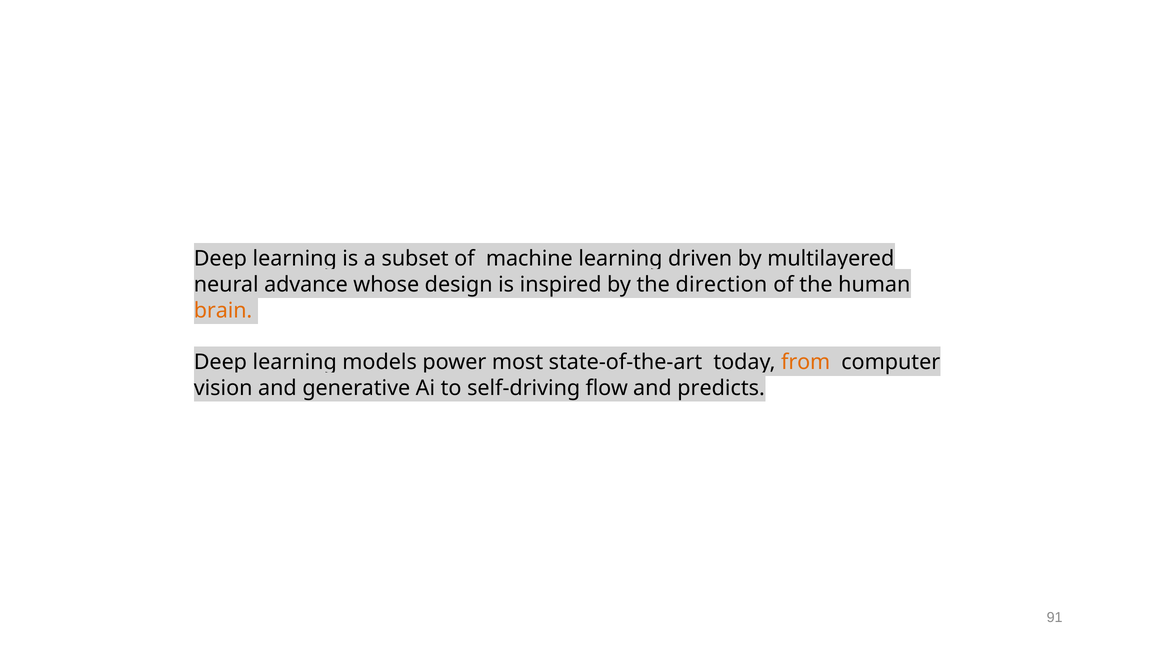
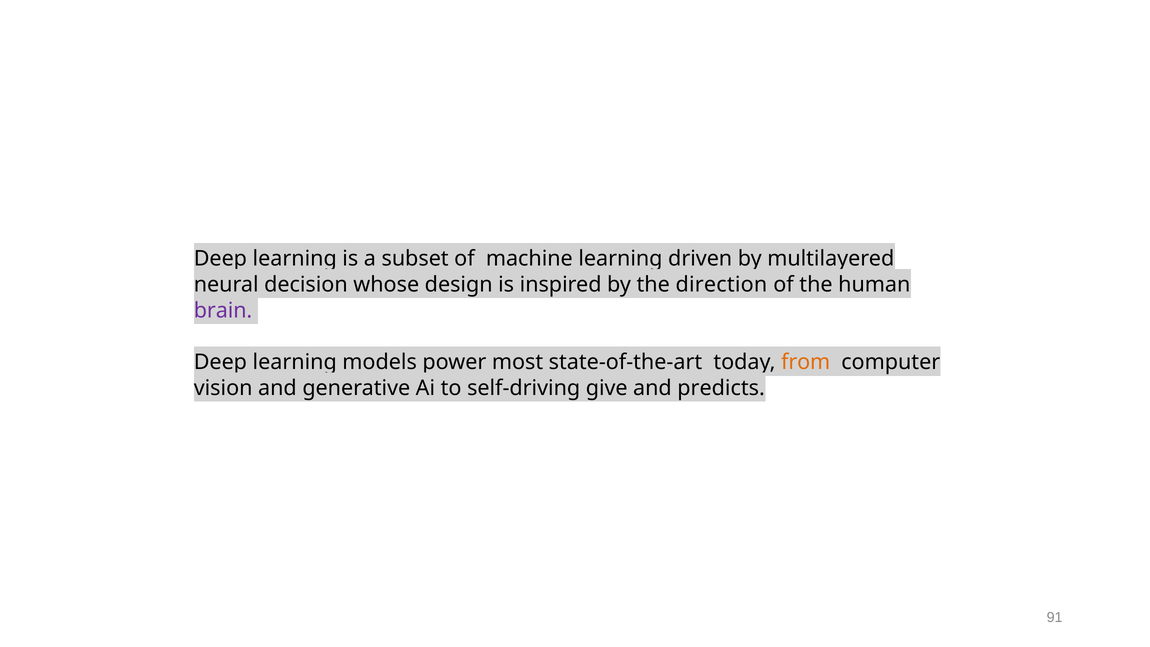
advance: advance -> decision (306, 285)
brain colour: orange -> purple (223, 311)
flow: flow -> give (607, 388)
